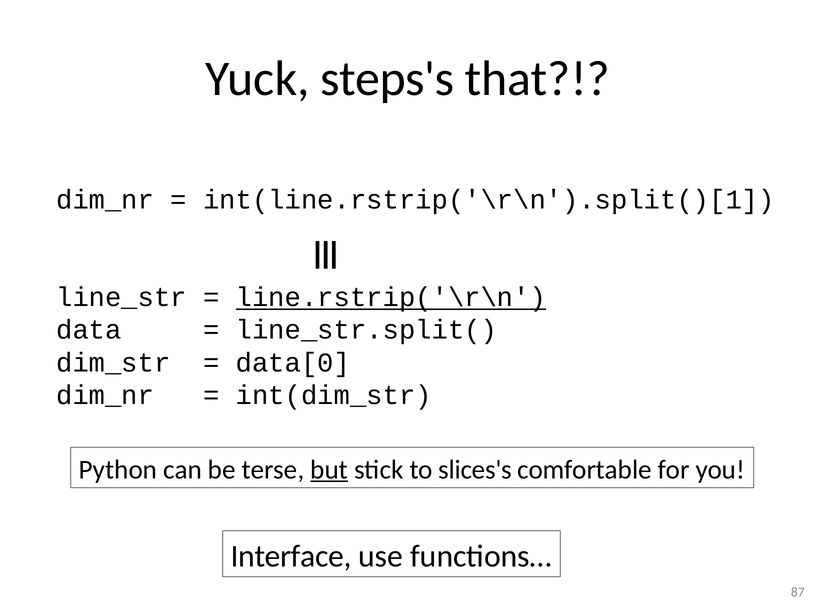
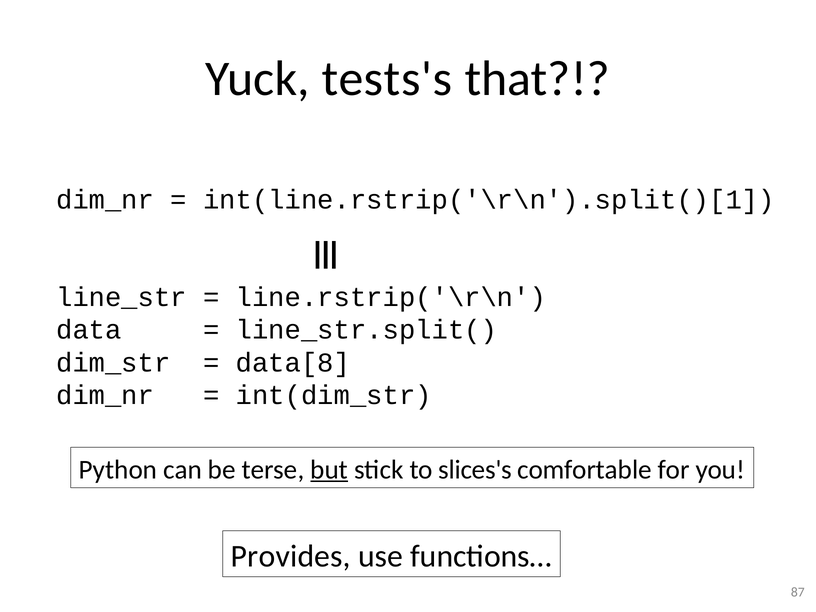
steps's: steps's -> tests's (387, 79)
line.rstrip('\r\n underline: present -> none (391, 297)
data[0: data[0 -> data[8 (293, 363)
Interface: Interface -> Provides (291, 556)
